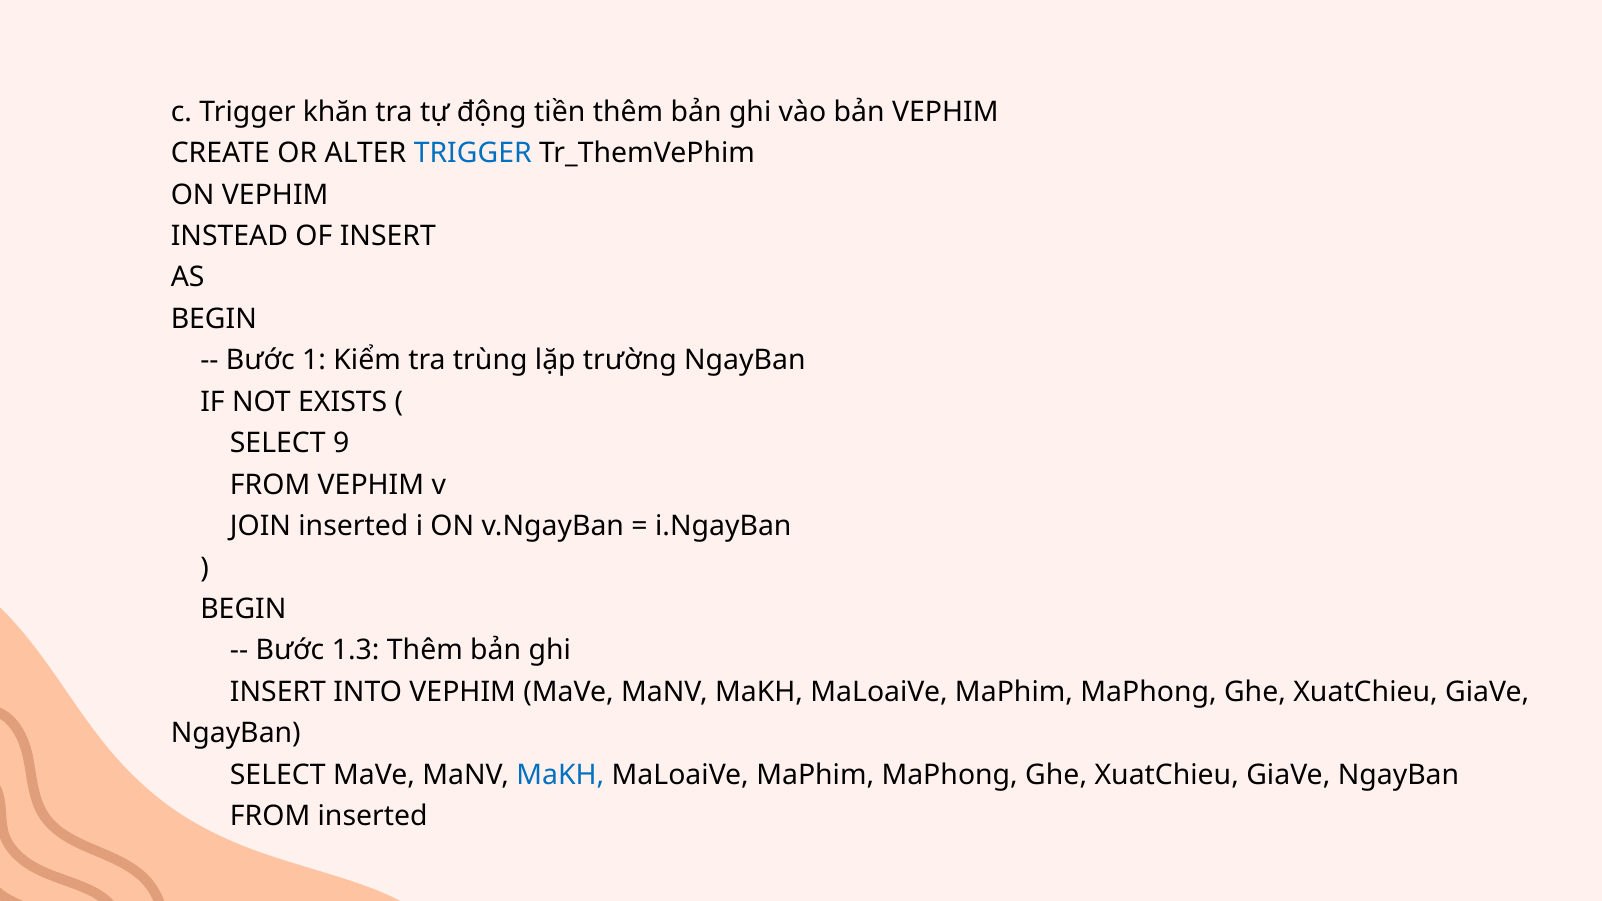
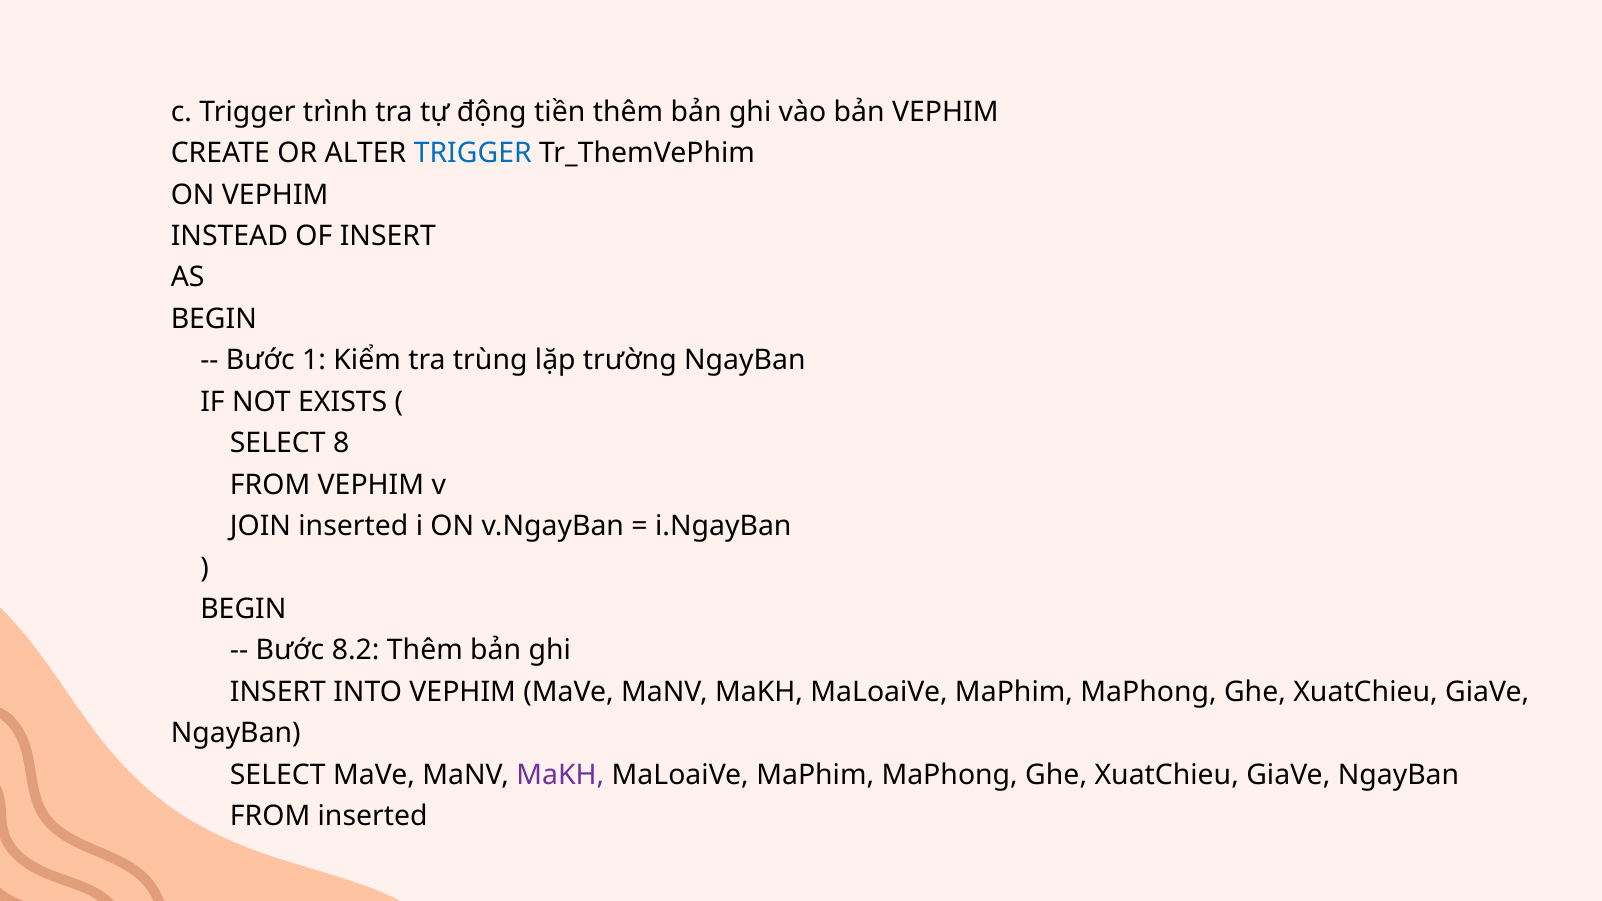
khăn: khăn -> trình (335, 112)
9: 9 -> 8 (341, 443)
1.3: 1.3 -> 8.2 (356, 651)
MaKH colour: blue -> purple (560, 775)
